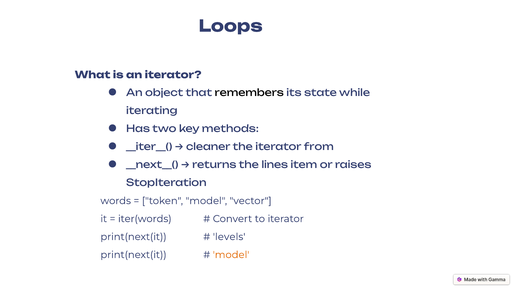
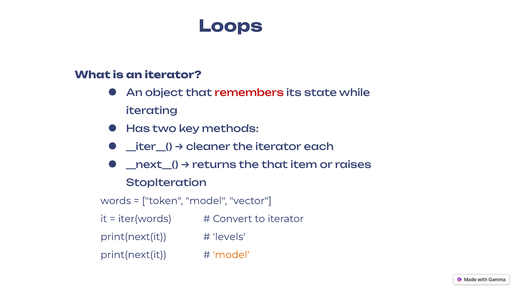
remembers colour: black -> red (249, 93)
from: from -> each (319, 147)
the lines: lines -> that (275, 165)
